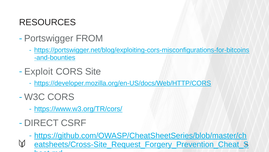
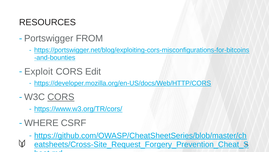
Site: Site -> Edit (93, 71)
CORS underline: none -> present (61, 97)
DIRECT: DIRECT -> WHERE (41, 122)
